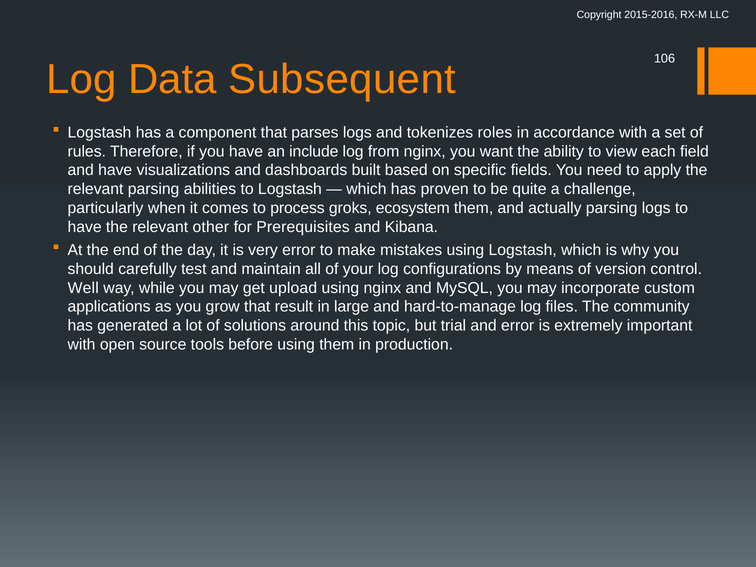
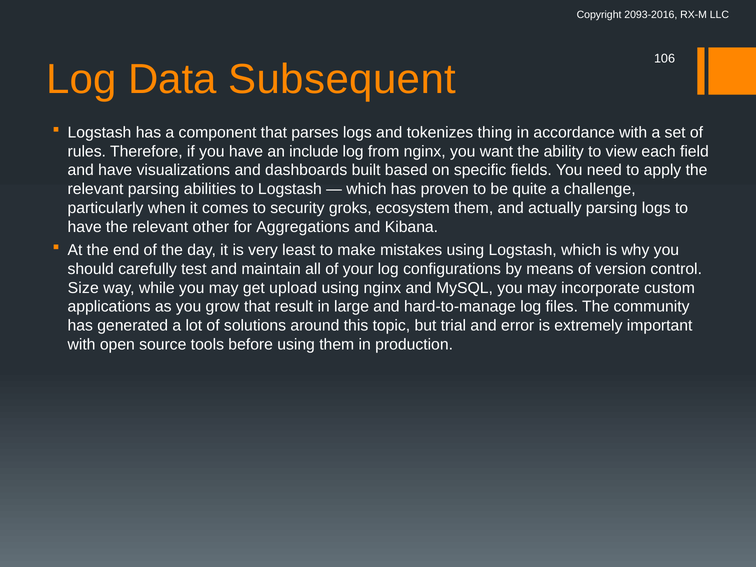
2015-2016: 2015-2016 -> 2093-2016 (651, 15)
roles: roles -> thing (495, 132)
process: process -> security (297, 208)
Prerequisites: Prerequisites -> Aggregations (303, 227)
very error: error -> least (299, 250)
Well: Well -> Size (83, 288)
